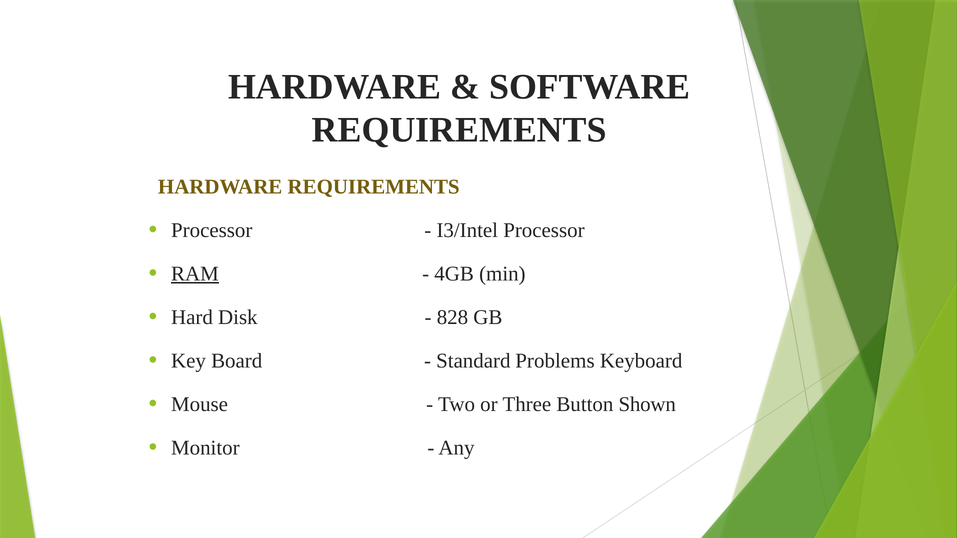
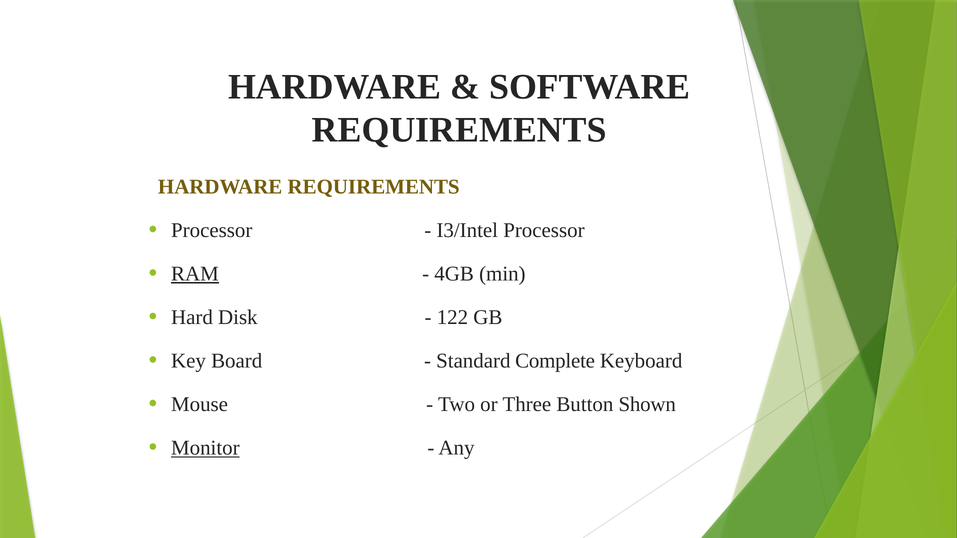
828: 828 -> 122 (452, 317)
Problems: Problems -> Complete (555, 361)
Monitor underline: none -> present (205, 448)
